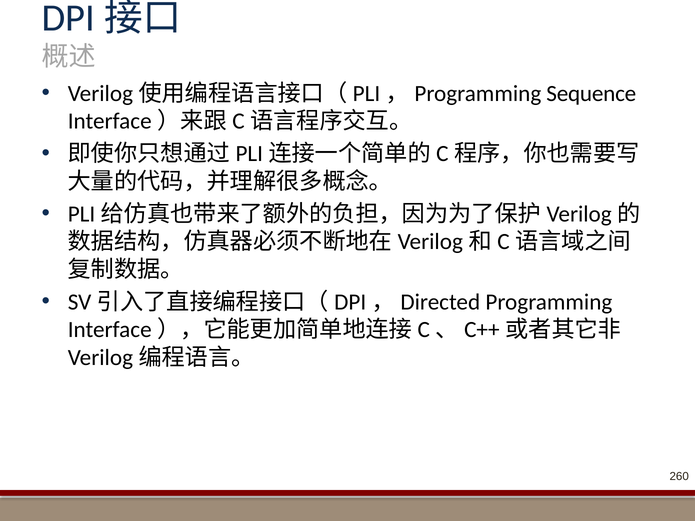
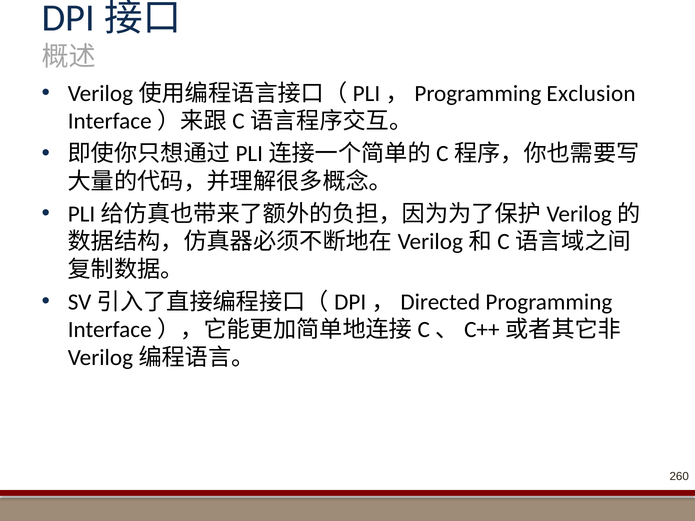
Sequence: Sequence -> Exclusion (591, 94)
